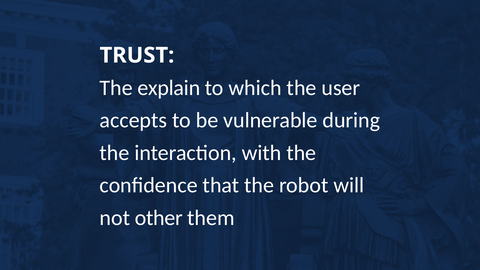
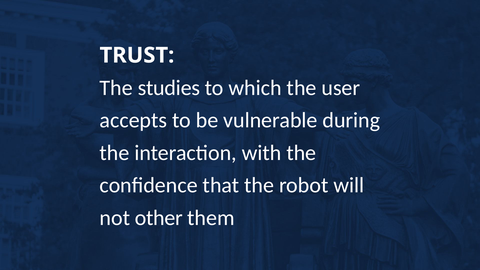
explain: explain -> studies (169, 88)
